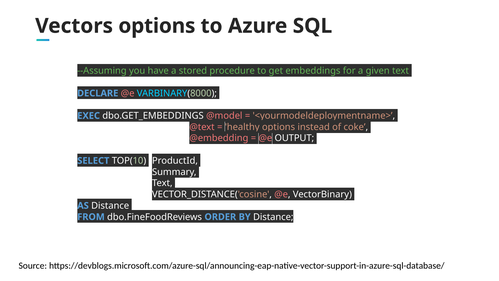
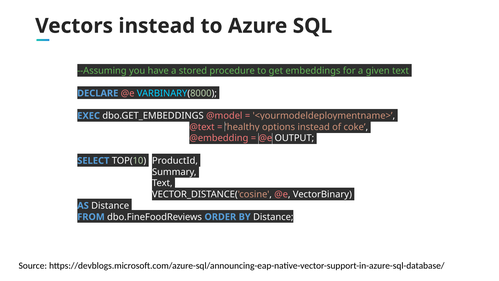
options: options -> instead (157, 26)
